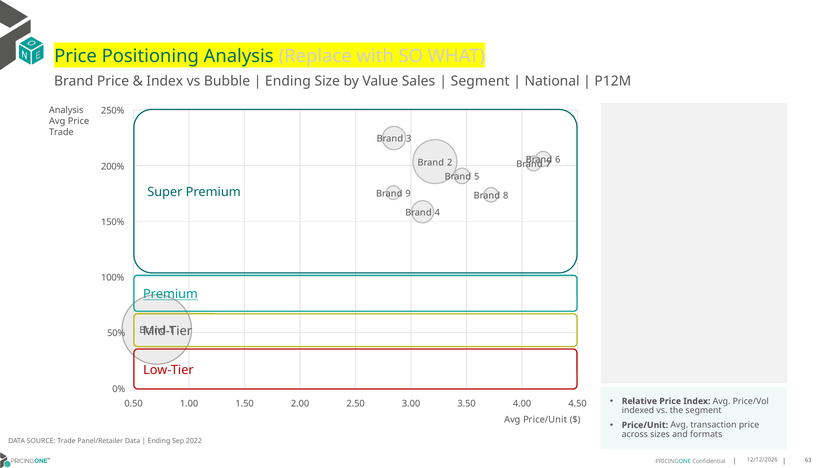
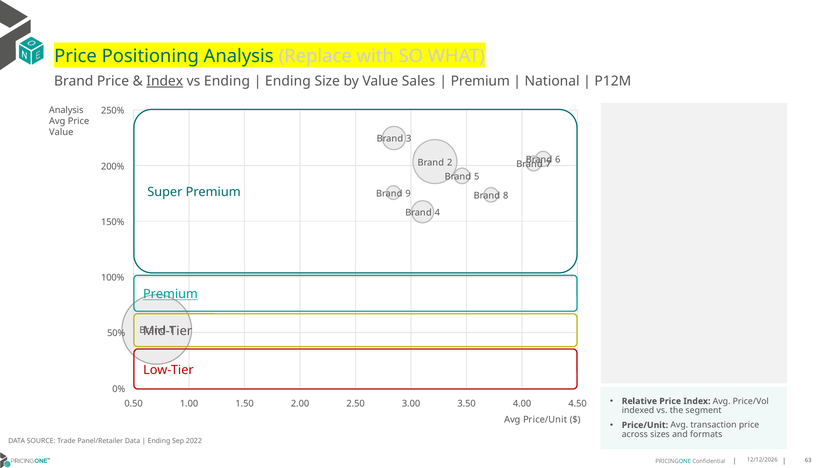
Index underline: none -> present (165, 81)
vs Bubble: Bubble -> Ending (227, 81)
Segment: Segment -> Premium (480, 81)
Trade: Trade -> Value (61, 132)
